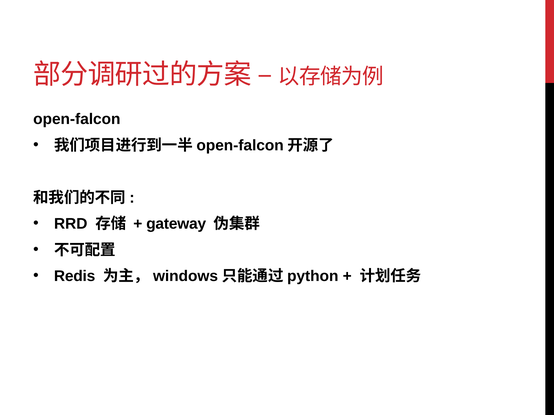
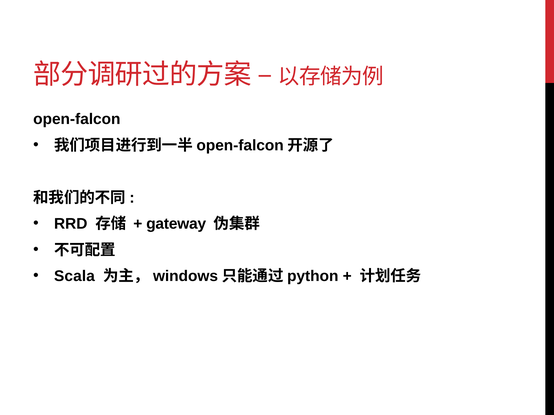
Redis: Redis -> Scala (74, 276)
